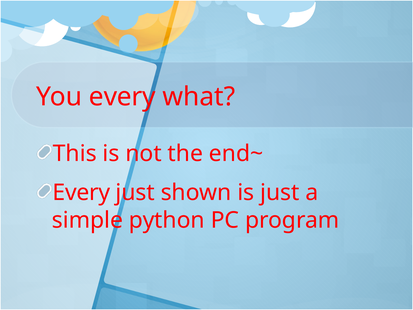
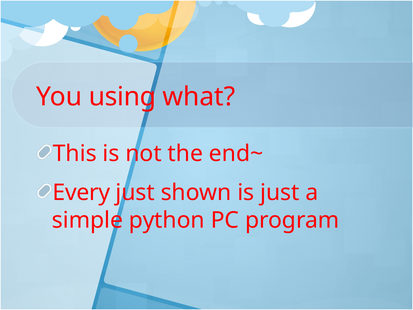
You every: every -> using (122, 97)
